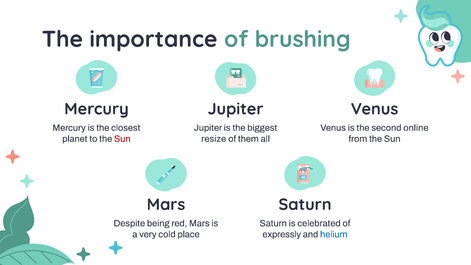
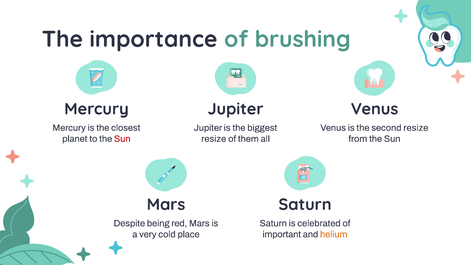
second online: online -> resize (416, 128)
expressly: expressly -> important (282, 234)
helium colour: blue -> orange (334, 234)
